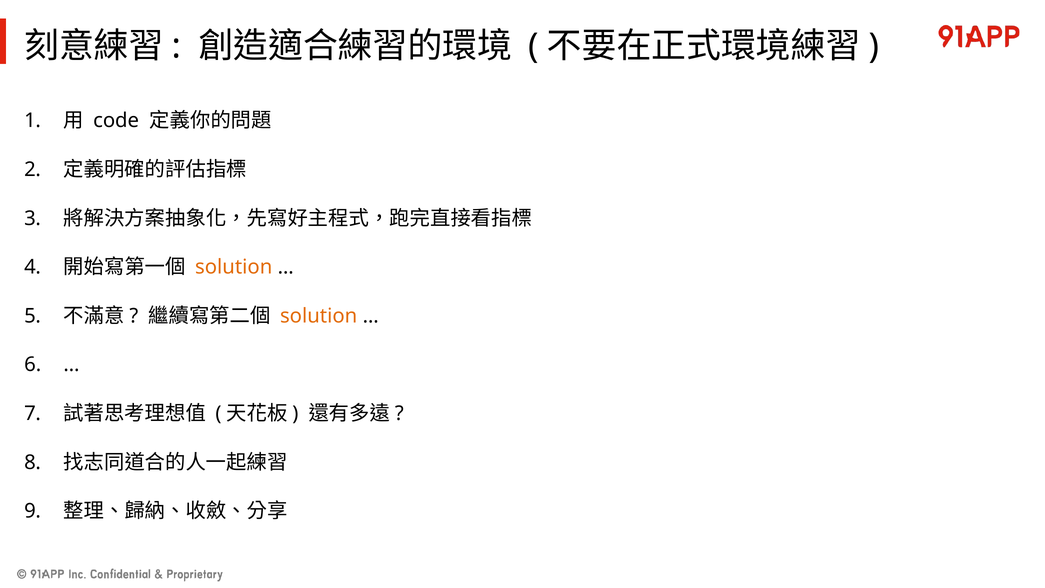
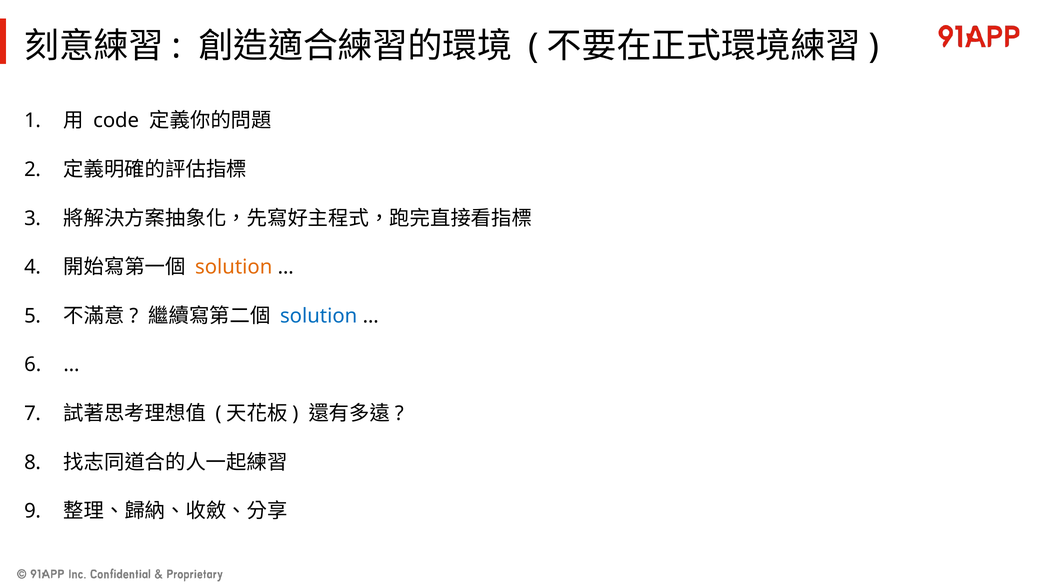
solution colour: orange -> blue (319, 316)
